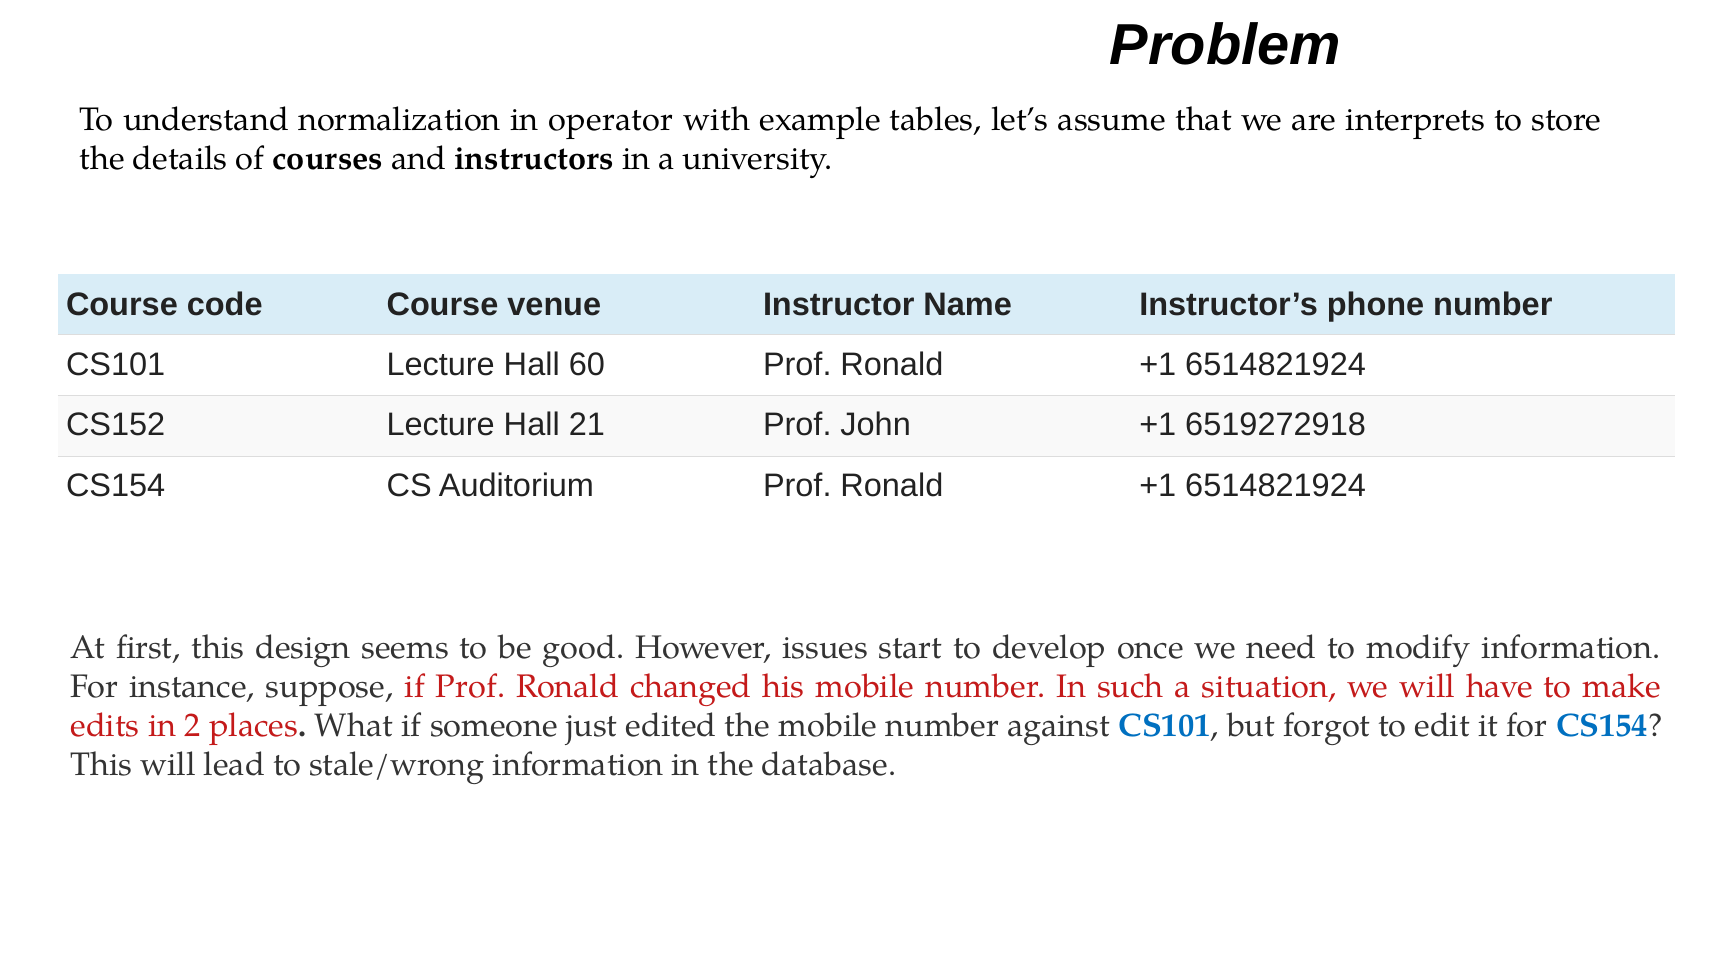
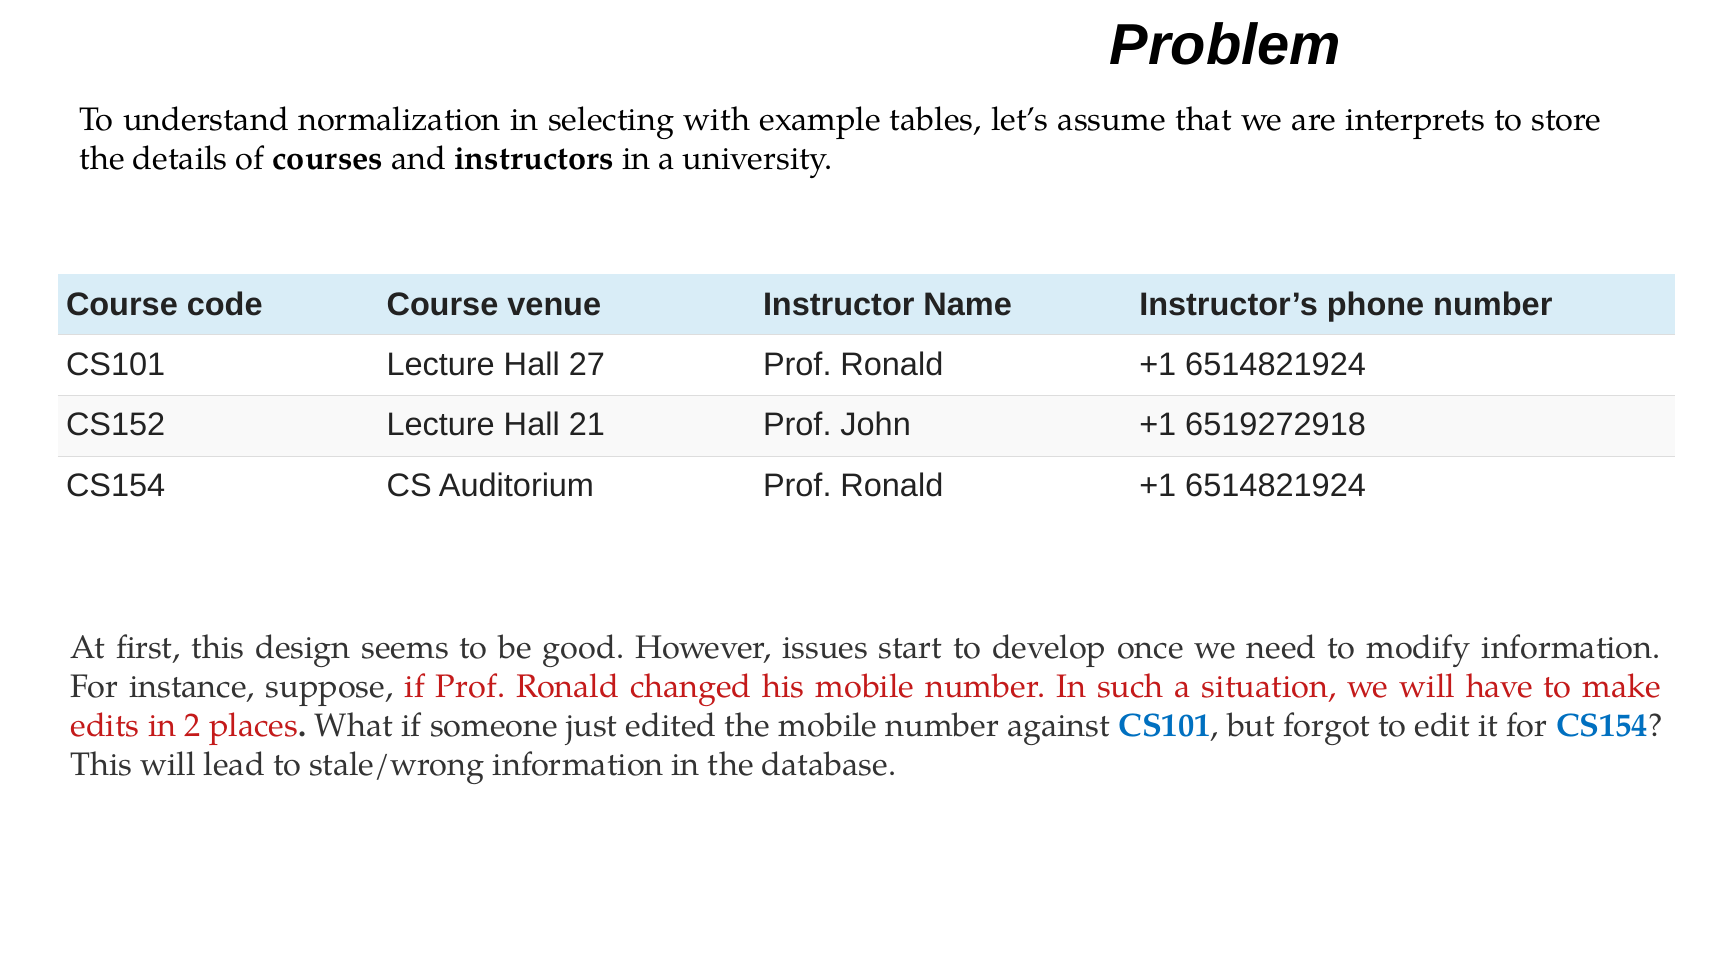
operator: operator -> selecting (611, 120)
60: 60 -> 27 (587, 364)
